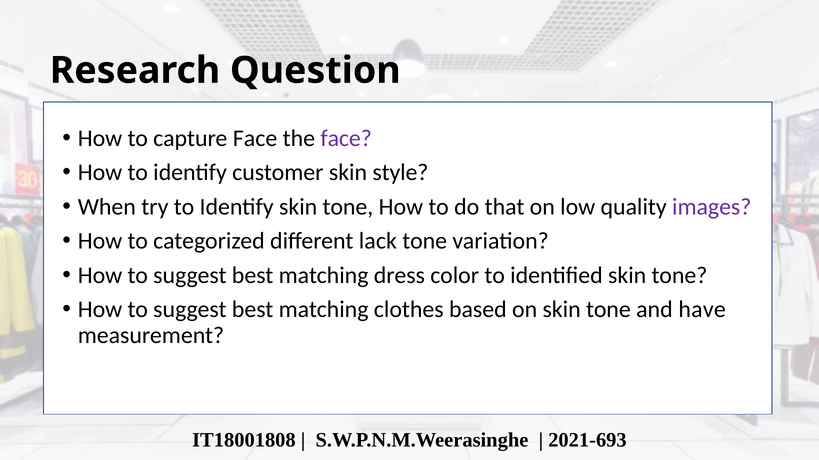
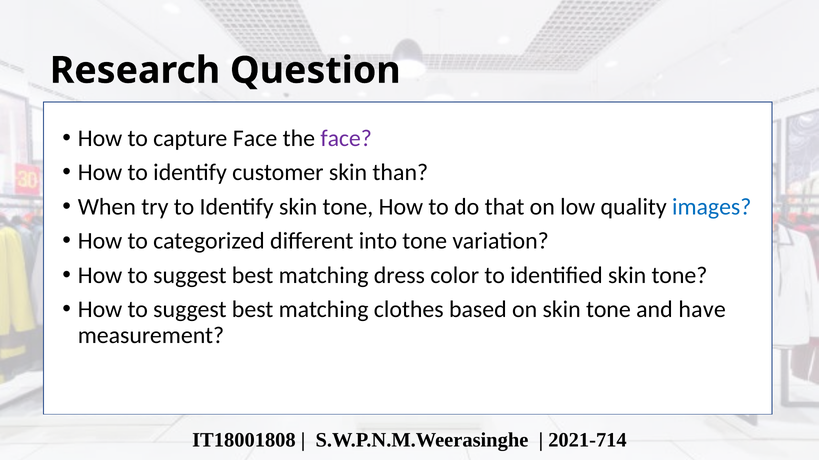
style: style -> than (400, 173)
images colour: purple -> blue (712, 207)
lack: lack -> into (378, 241)
2021-693: 2021-693 -> 2021-714 (587, 441)
